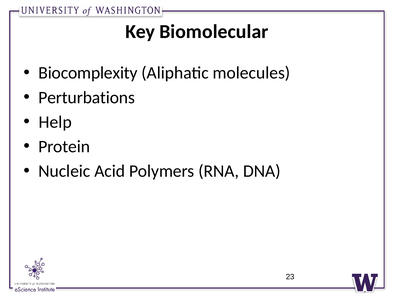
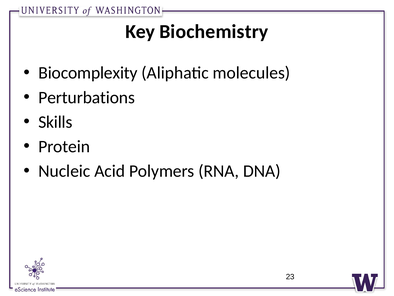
Biomolecular: Biomolecular -> Biochemistry (214, 32)
Help: Help -> Skills (55, 122)
